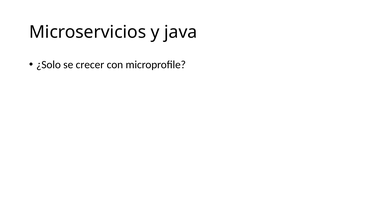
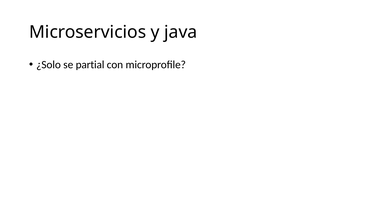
crecer: crecer -> partial (90, 65)
